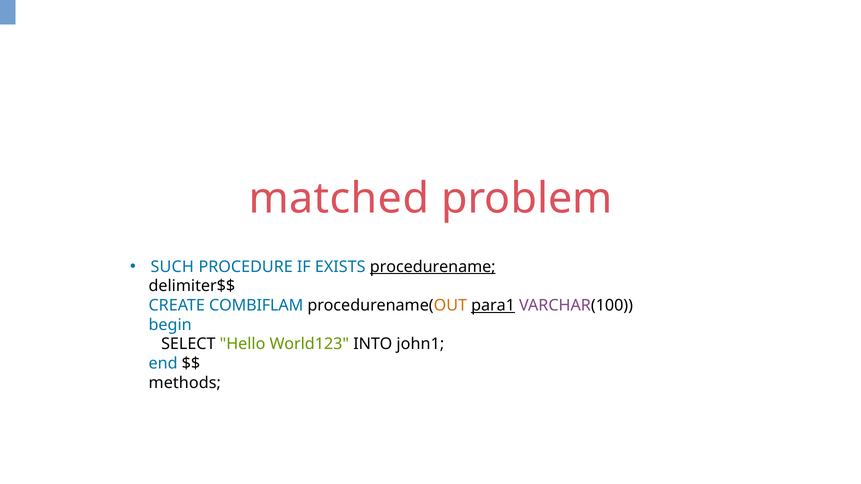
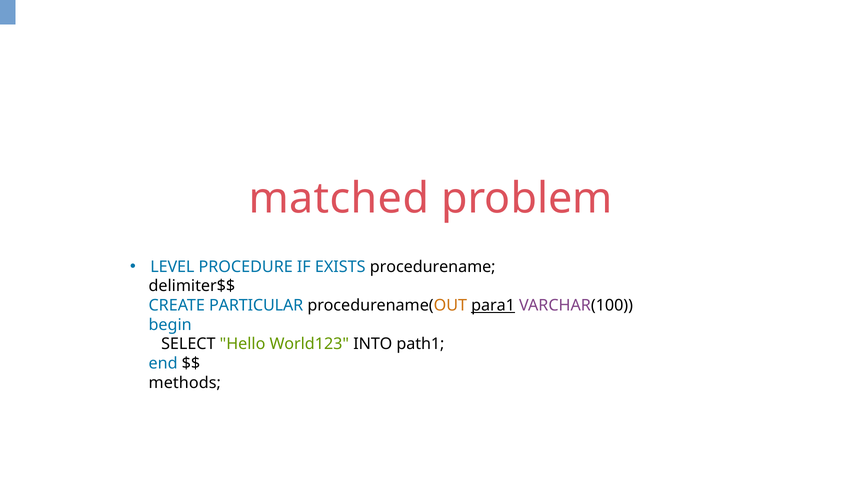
SUCH: SUCH -> LEVEL (172, 267)
procedurename underline: present -> none (433, 267)
COMBIFLAM: COMBIFLAM -> PARTICULAR (256, 306)
john1: john1 -> path1 (420, 344)
